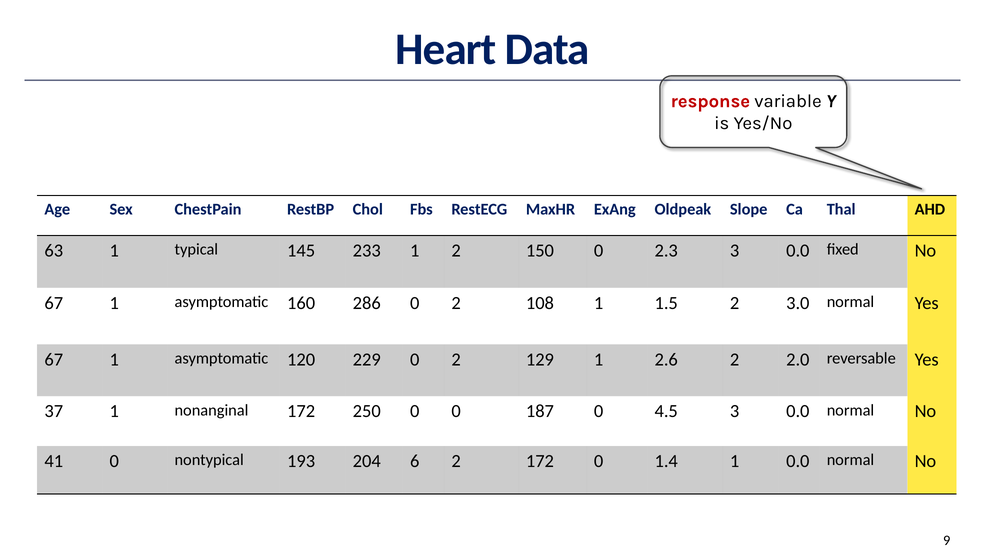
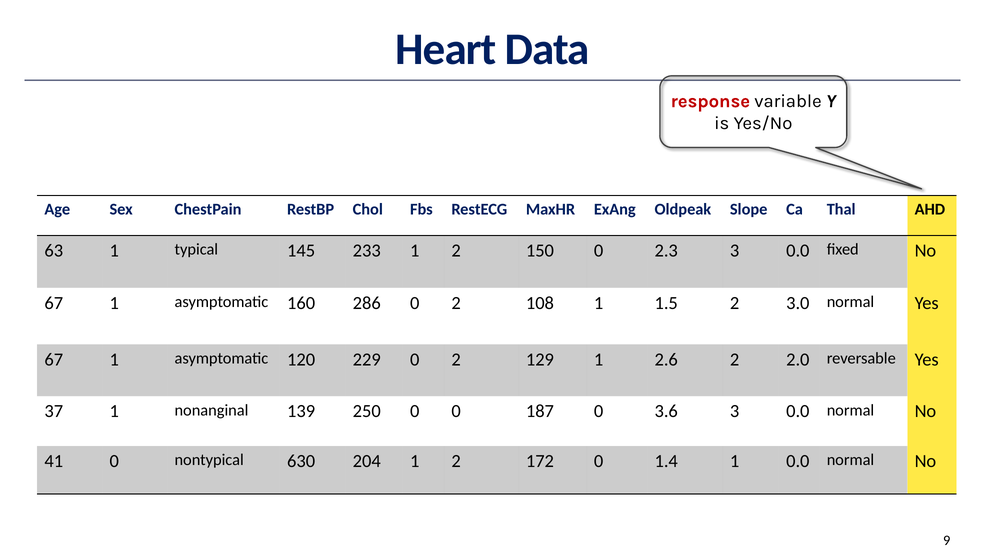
nonanginal 172: 172 -> 139 (301, 411)
4.5: 4.5 -> 3.6 (666, 411)
193: 193 -> 630 (301, 461)
204 6: 6 -> 1 (415, 461)
